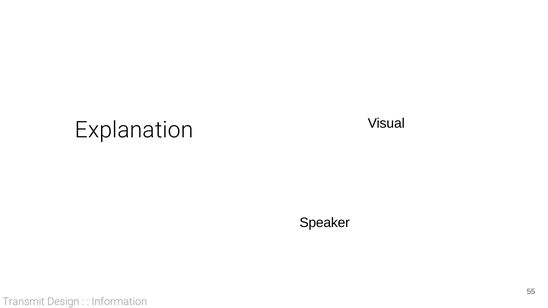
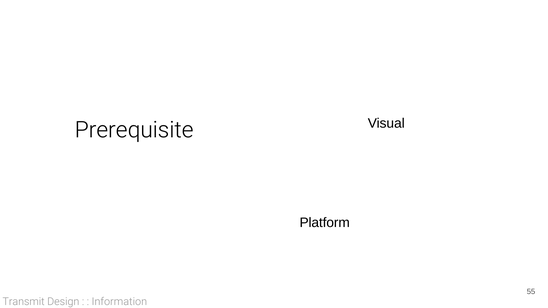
Explanation: Explanation -> Prerequisite (134, 130)
Speaker: Speaker -> Platform (325, 223)
